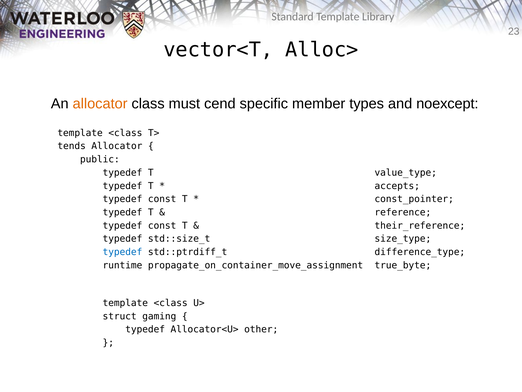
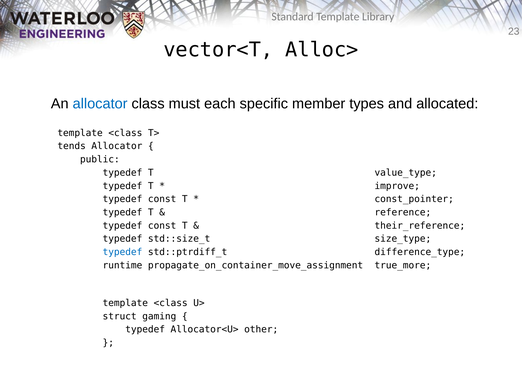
allocator colour: orange -> blue (100, 104)
cend: cend -> each (220, 104)
noexcept: noexcept -> allocated (447, 104)
accepts: accepts -> improve (397, 186)
true_byte: true_byte -> true_more (403, 265)
